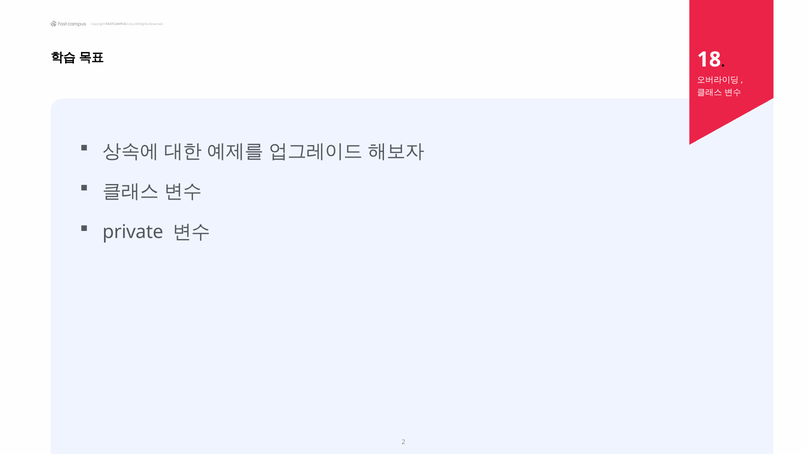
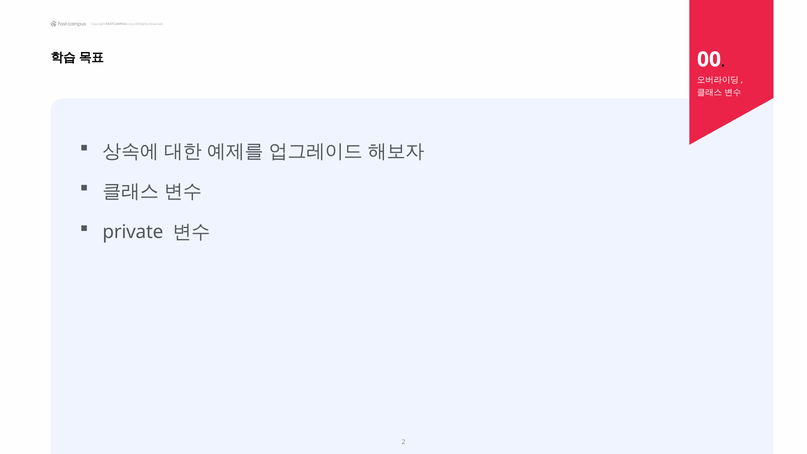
18: 18 -> 00 (709, 60)
